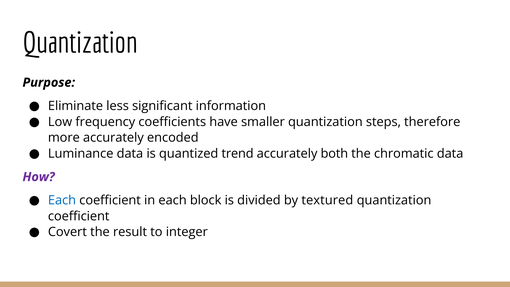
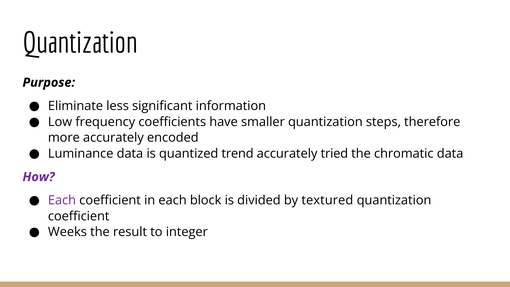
both: both -> tried (334, 153)
Each colour: blue -> purple (62, 200)
Covert: Covert -> Weeks (67, 232)
